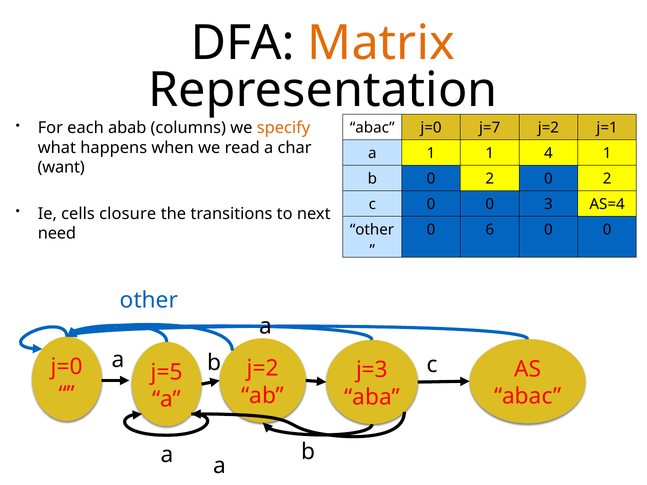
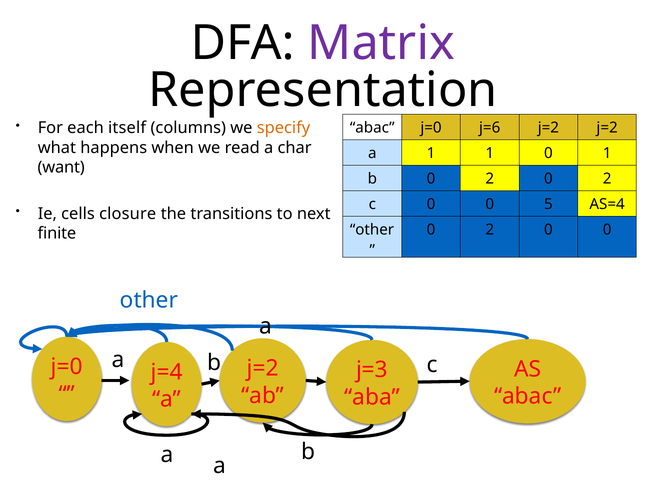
Matrix colour: orange -> purple (381, 43)
abab: abab -> itself (127, 128)
j=7: j=7 -> j=6 (490, 128)
j=2 j=1: j=1 -> j=2 (607, 128)
1 4: 4 -> 0 (548, 153)
3: 3 -> 5 (548, 204)
6: 6 -> 2 (490, 230)
need: need -> finite (57, 233)
j=5: j=5 -> j=4 (167, 372)
